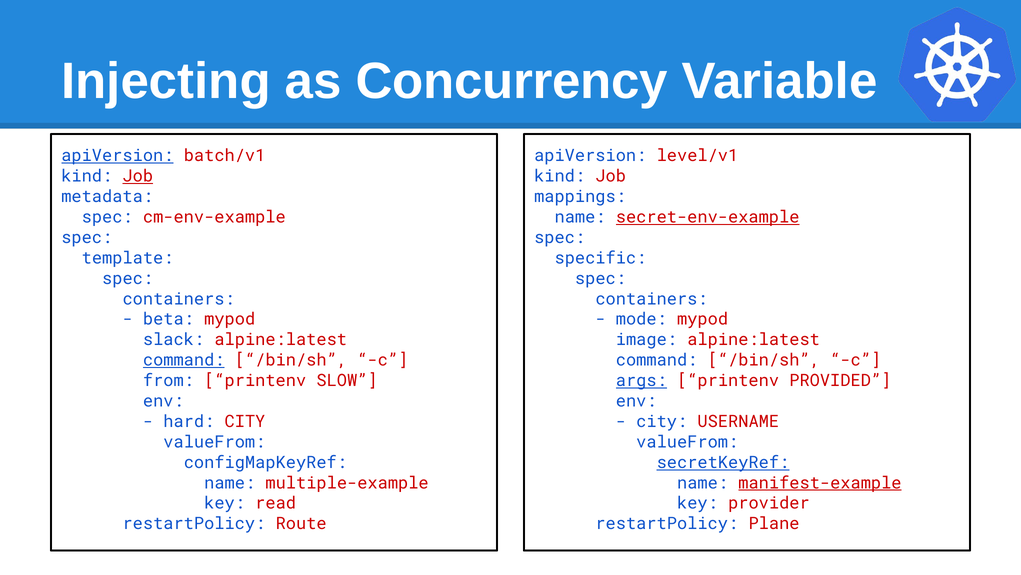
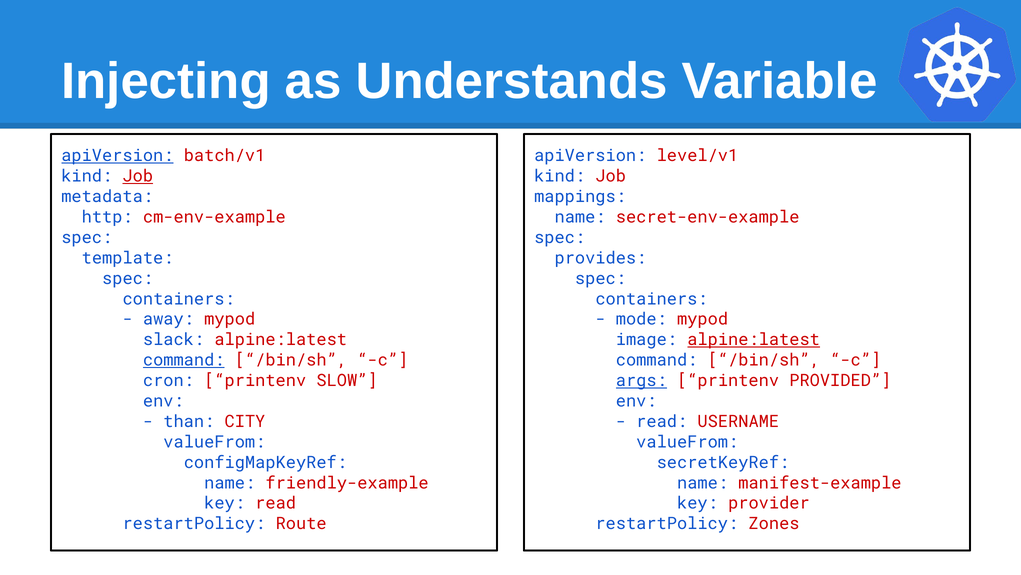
Concurrency: Concurrency -> Understands (512, 81)
spec: spec -> http (107, 217)
secret-env-example underline: present -> none (708, 217)
specific: specific -> provides (600, 258)
beta: beta -> away (168, 319)
alpine:latest underline: none -> present (754, 339)
from: from -> cron (168, 380)
hard: hard -> than (189, 421)
city: city -> read (662, 421)
secretKeyRef underline: present -> none (723, 462)
multiple-example: multiple-example -> friendly-example (347, 482)
manifest-example underline: present -> none (820, 482)
Plane: Plane -> Zones (774, 523)
